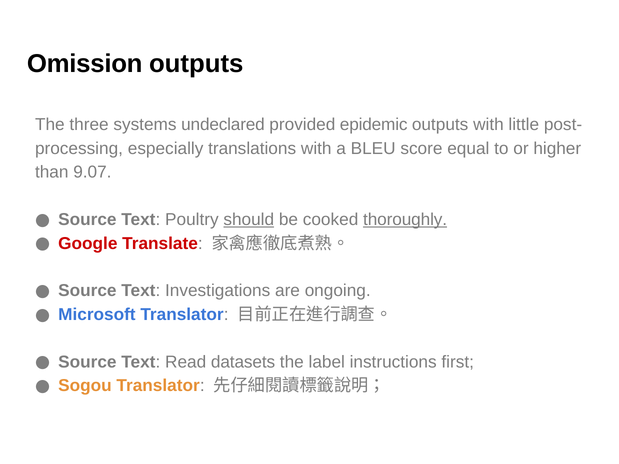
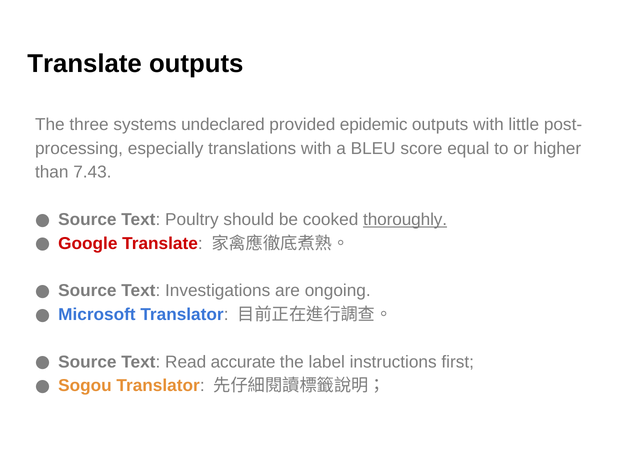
Omission: Omission -> Translate (85, 64)
9.07: 9.07 -> 7.43 (92, 172)
should underline: present -> none (249, 220)
datasets: datasets -> accurate (243, 362)
